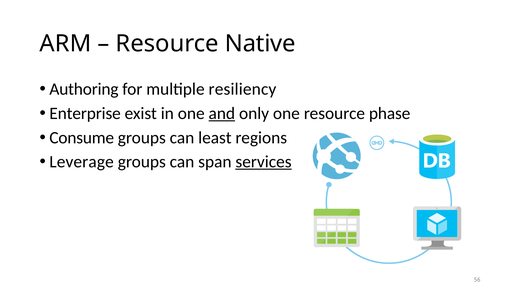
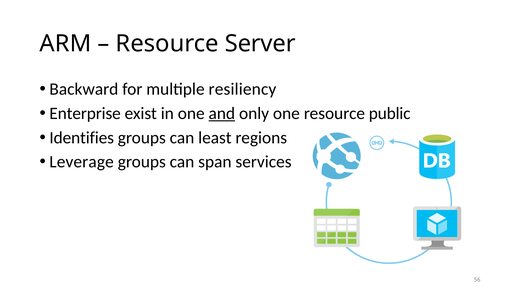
Native: Native -> Server (260, 44)
Authoring: Authoring -> Backward (84, 89)
phase: phase -> public (390, 113)
Consume: Consume -> Identifies (82, 137)
services underline: present -> none (264, 162)
